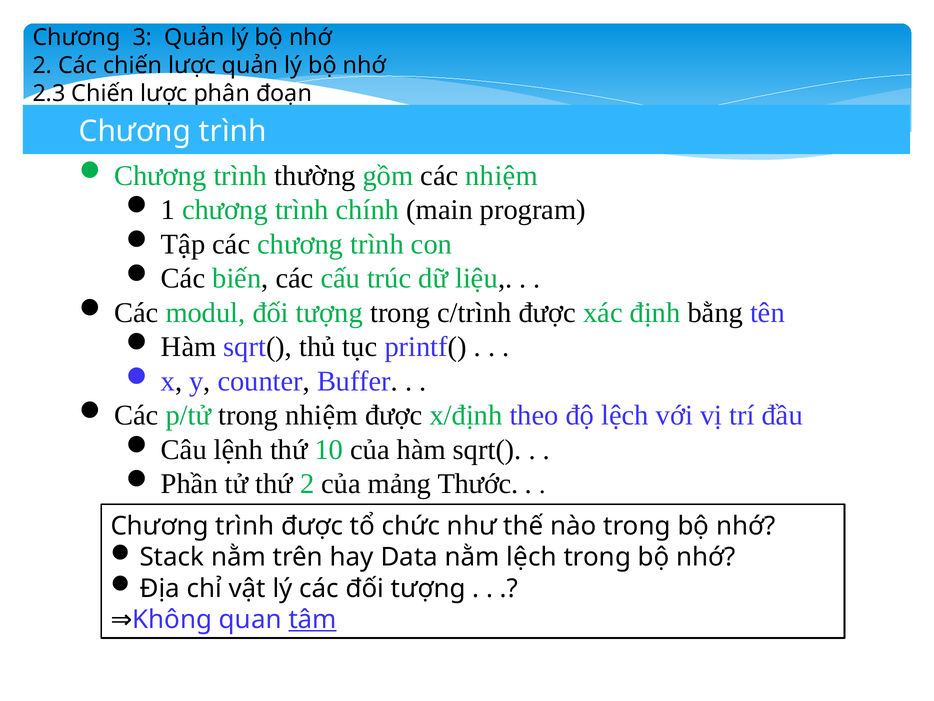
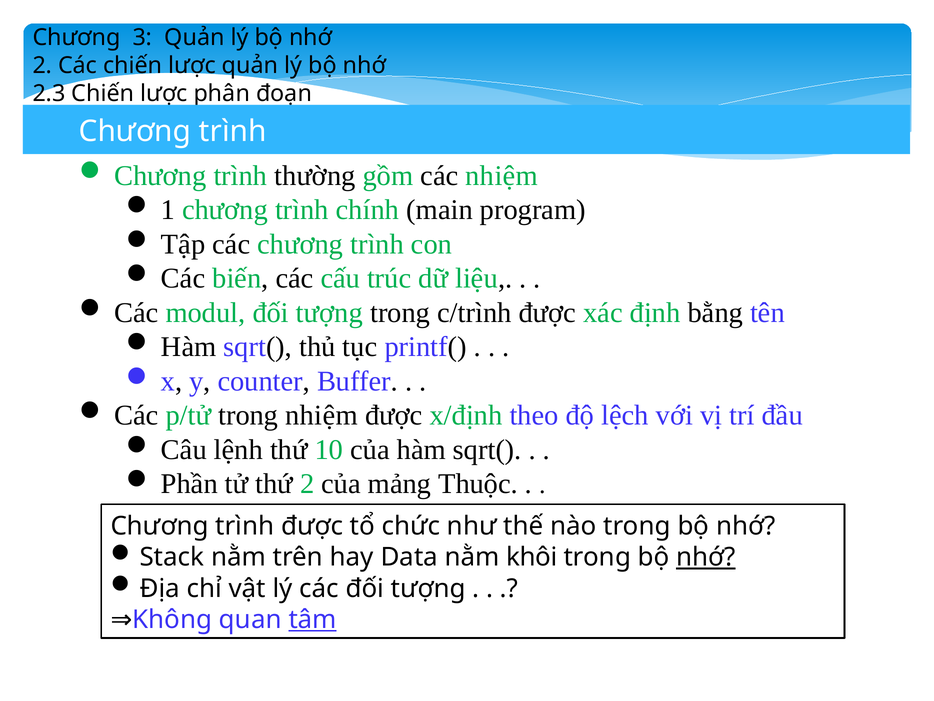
Thước: Thước -> Thuộc (478, 484)
nằm lệch: lệch -> khôi (532, 557)
nhớ underline: none -> present (706, 557)
